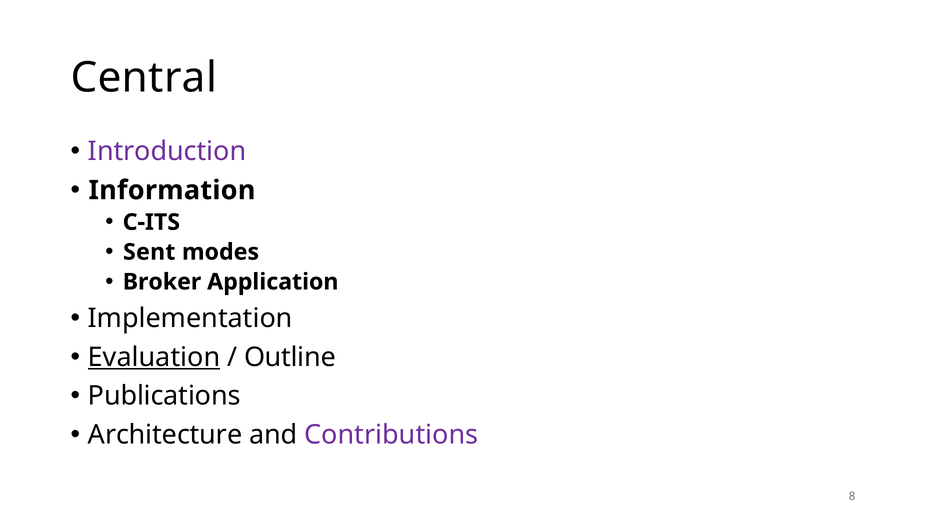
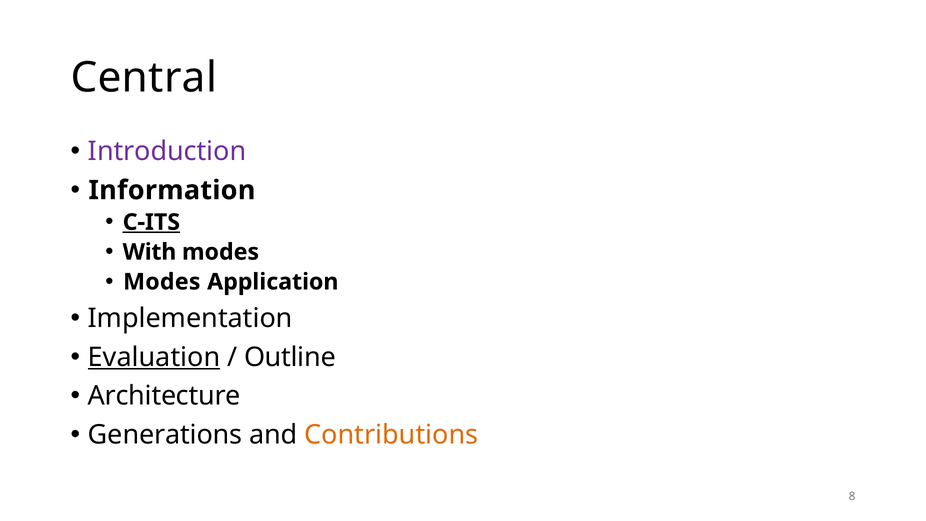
C-ITS underline: none -> present (151, 222)
Sent: Sent -> With (149, 252)
Broker: Broker -> Modes (162, 282)
Publications: Publications -> Architecture (164, 396)
Architecture: Architecture -> Generations (165, 435)
Contributions colour: purple -> orange (391, 435)
